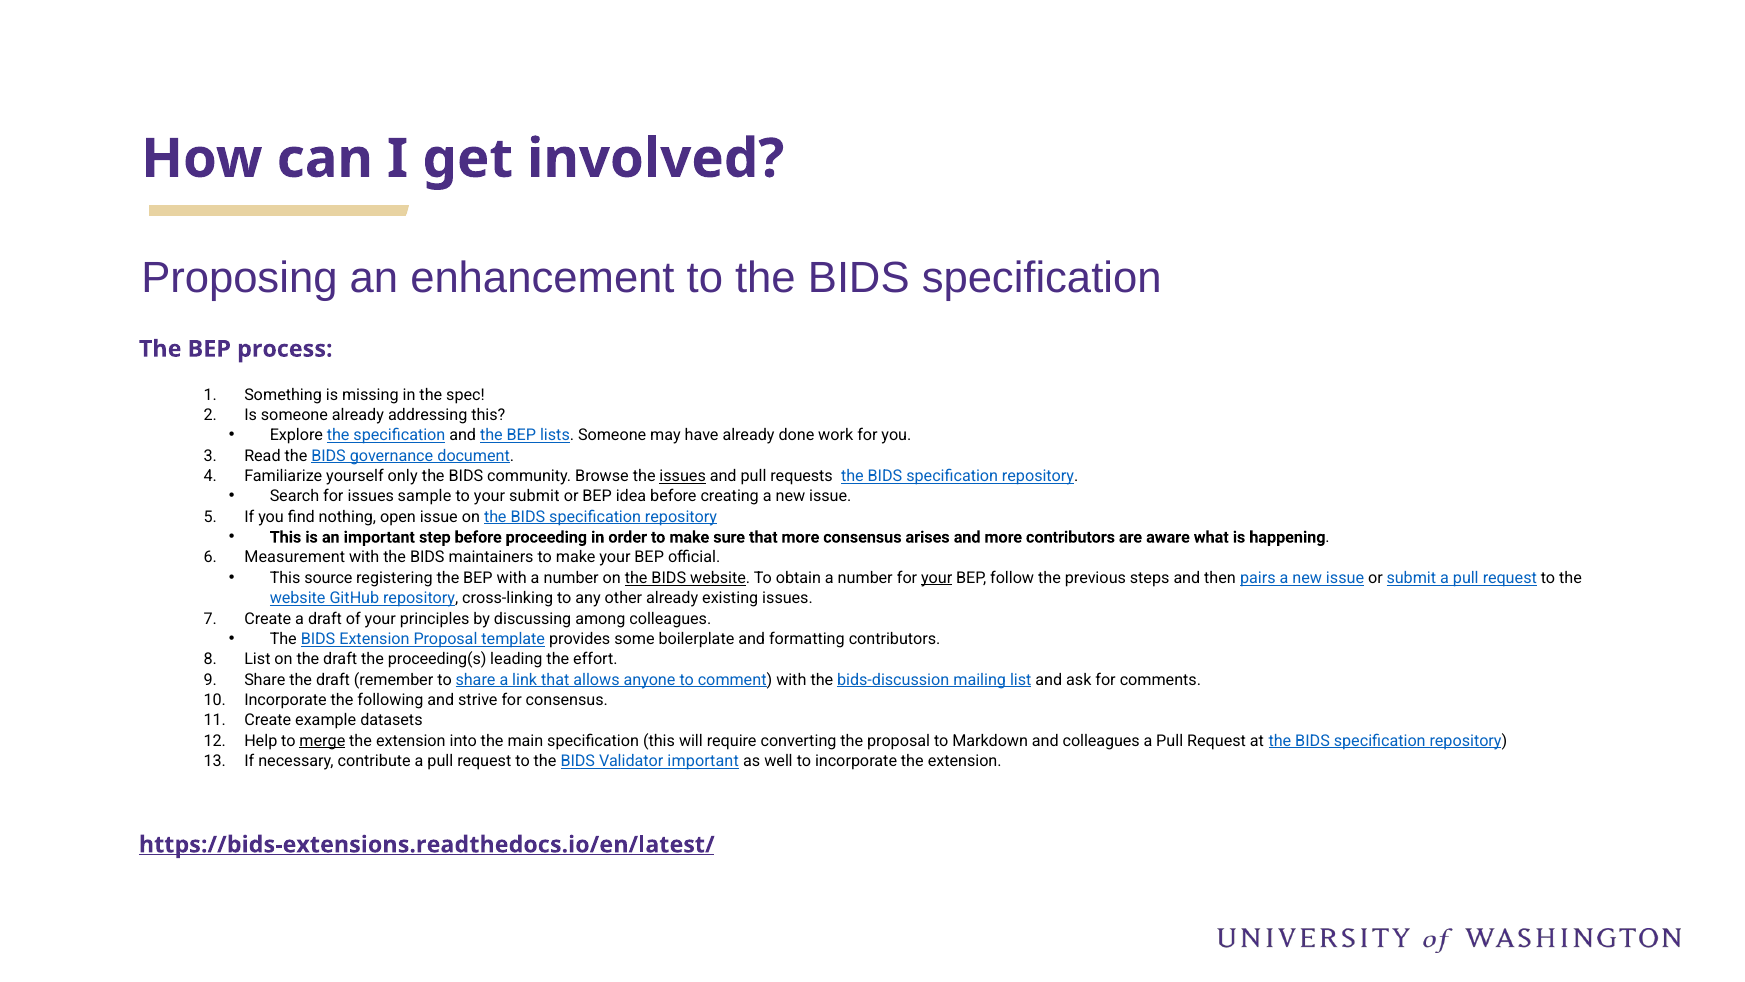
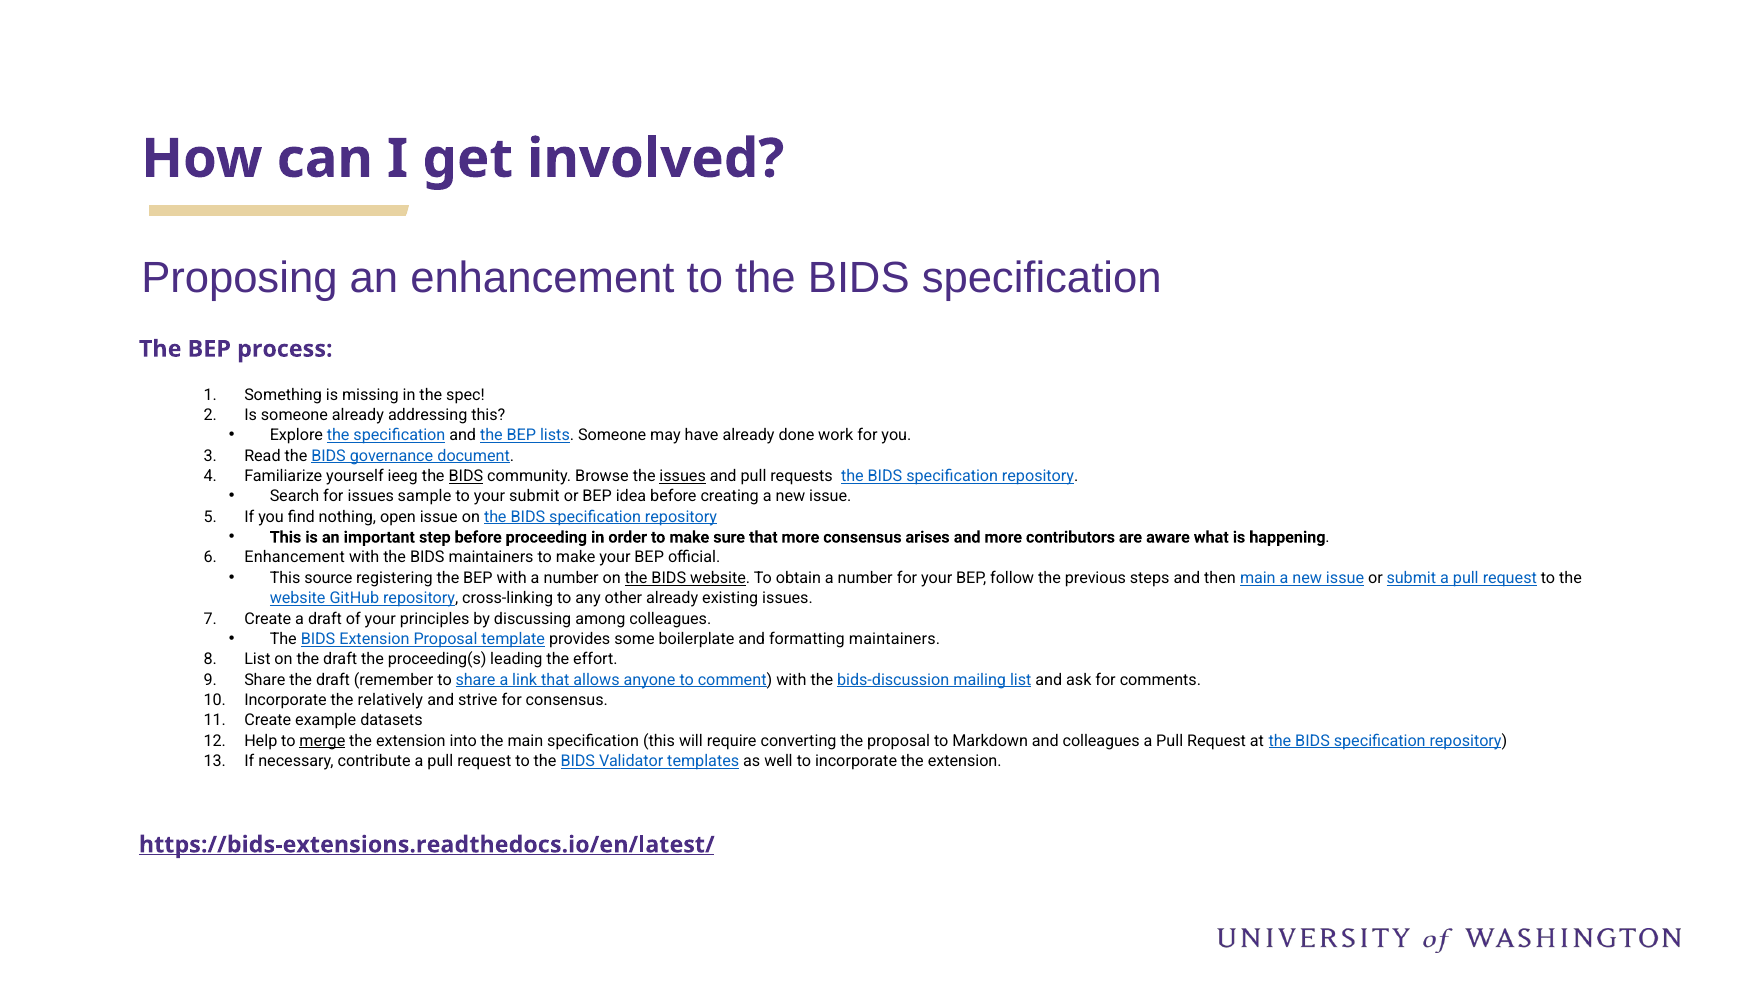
only: only -> ieeg (403, 476)
BIDS underline: none -> present (466, 476)
Measurement: Measurement -> Enhancement (295, 557)
your underline: present -> none (937, 578)
then pairs: pairs -> main (1258, 578)
formatting contributors: contributors -> maintainers (895, 639)
following: following -> relatively (390, 700)
Validator important: important -> templates (703, 761)
